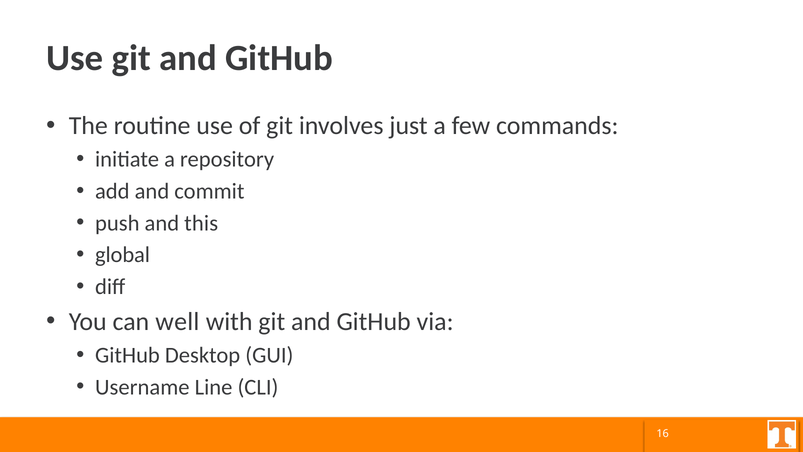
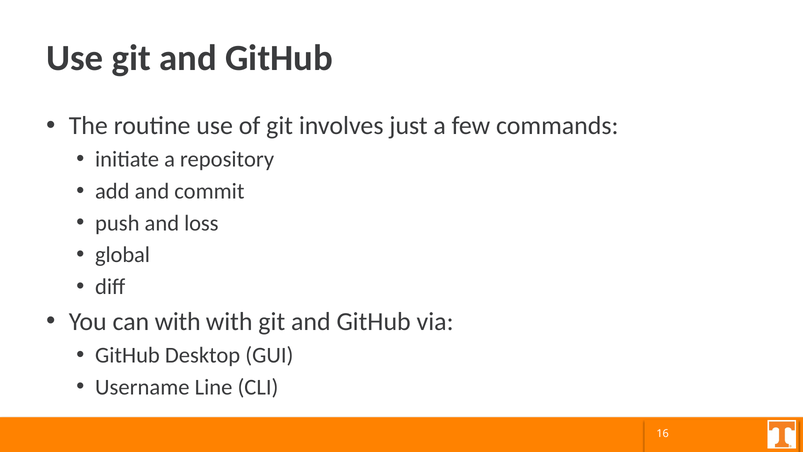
this: this -> loss (201, 223)
can well: well -> with (178, 321)
